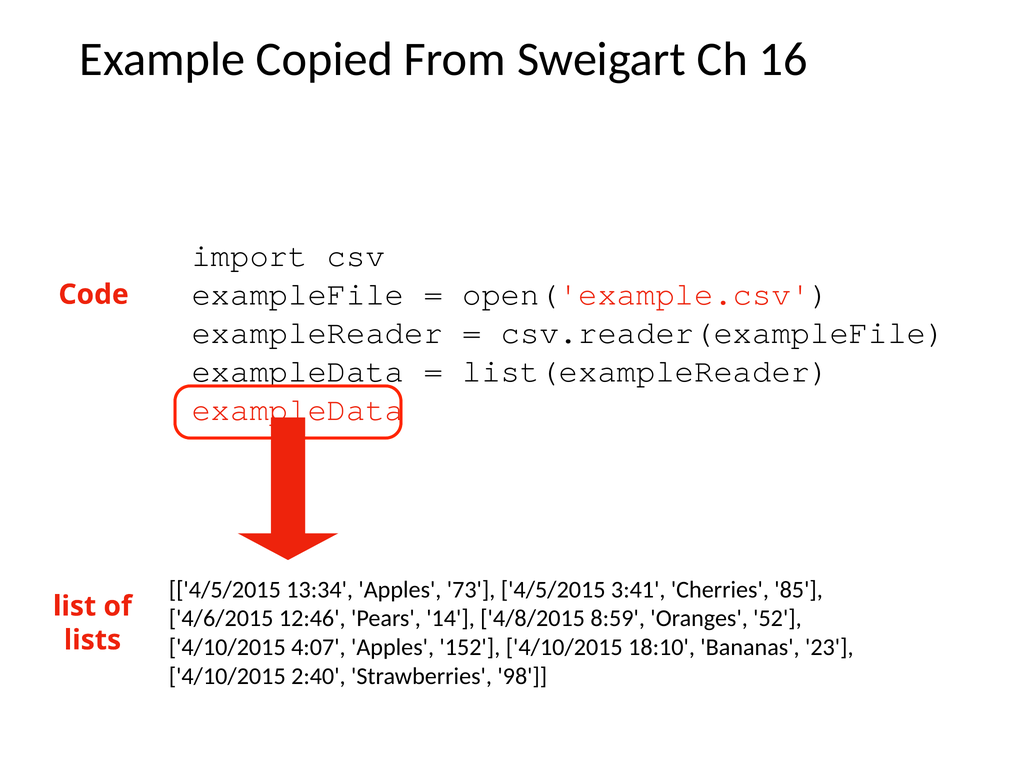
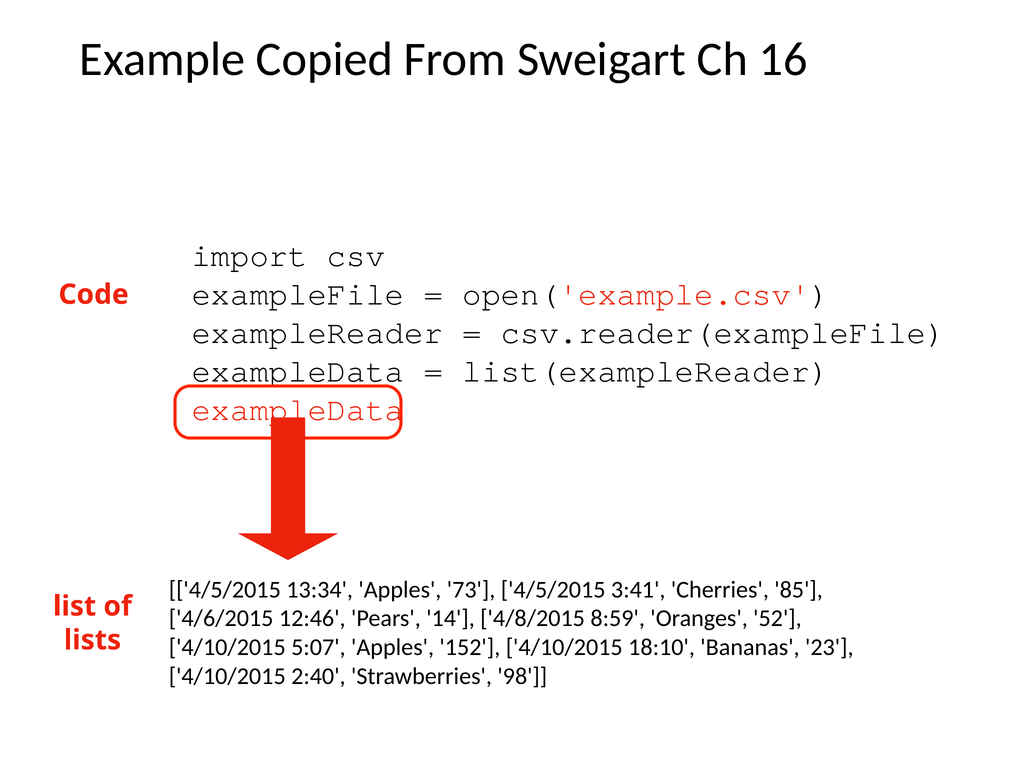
4:07: 4:07 -> 5:07 (318, 648)
